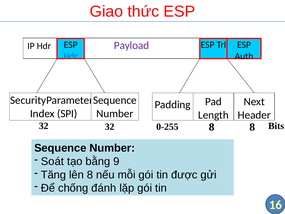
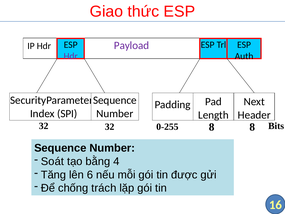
Hdr colour: blue -> purple (71, 56)
9: 9 -> 4 (116, 161)
lên 8: 8 -> 6 (90, 175)
đánh: đánh -> trách (104, 188)
